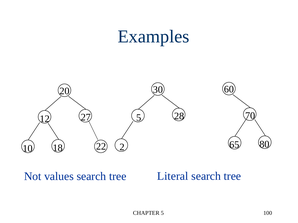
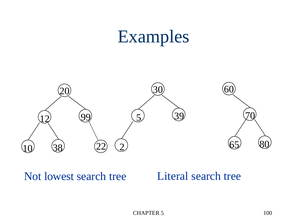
28: 28 -> 39 (179, 116)
27: 27 -> 99 (86, 118)
18: 18 -> 38 (58, 148)
values: values -> lowest (59, 177)
